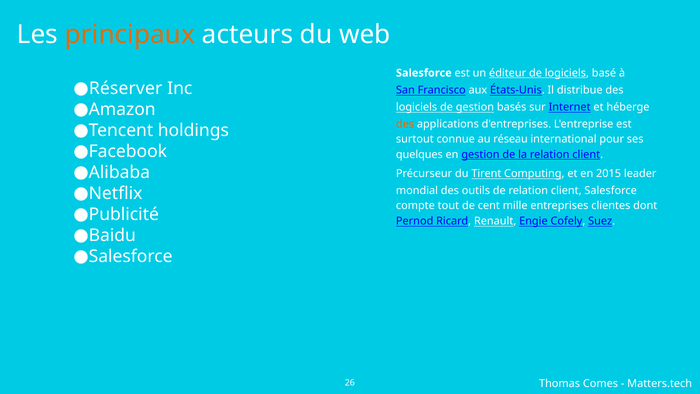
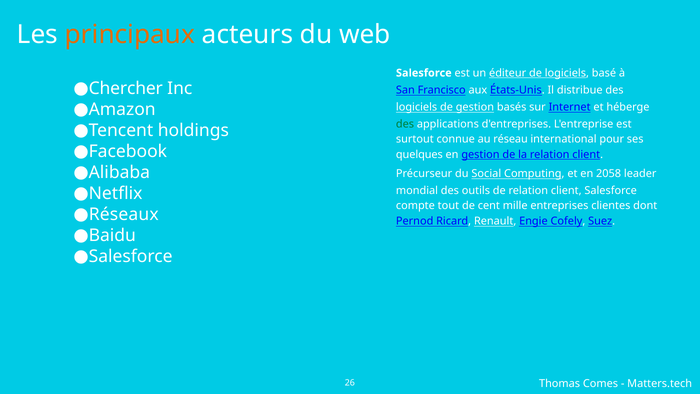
Réserver: Réserver -> Chercher (126, 88)
des colour: orange -> green (405, 124)
Tirent: Tirent -> Social (486, 174)
2015: 2015 -> 2058 (609, 174)
Publicité: Publicité -> Réseaux (124, 214)
